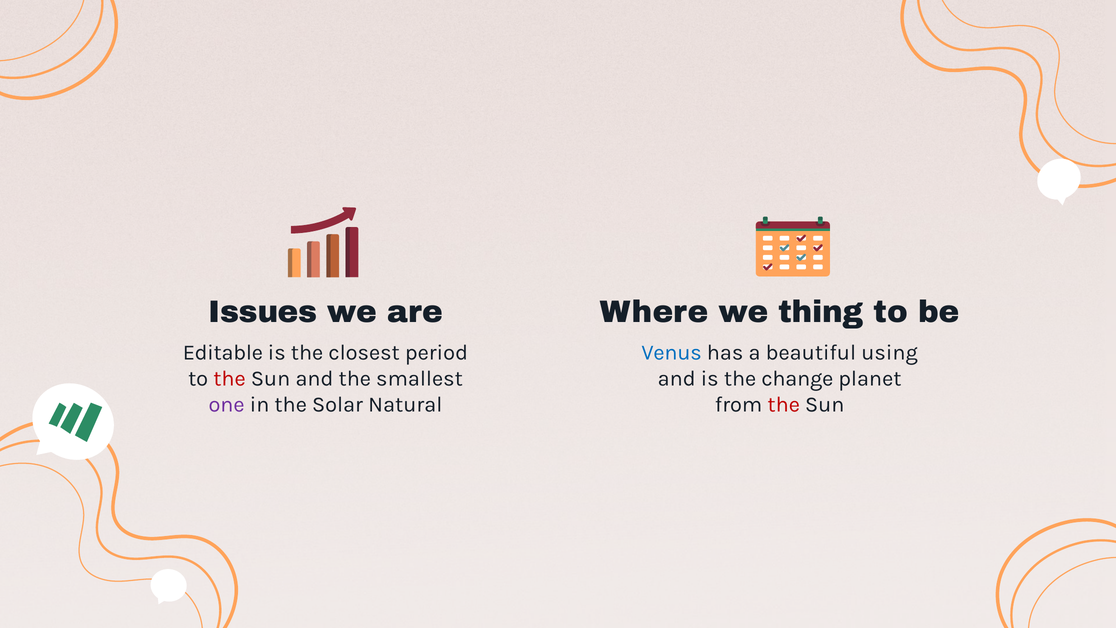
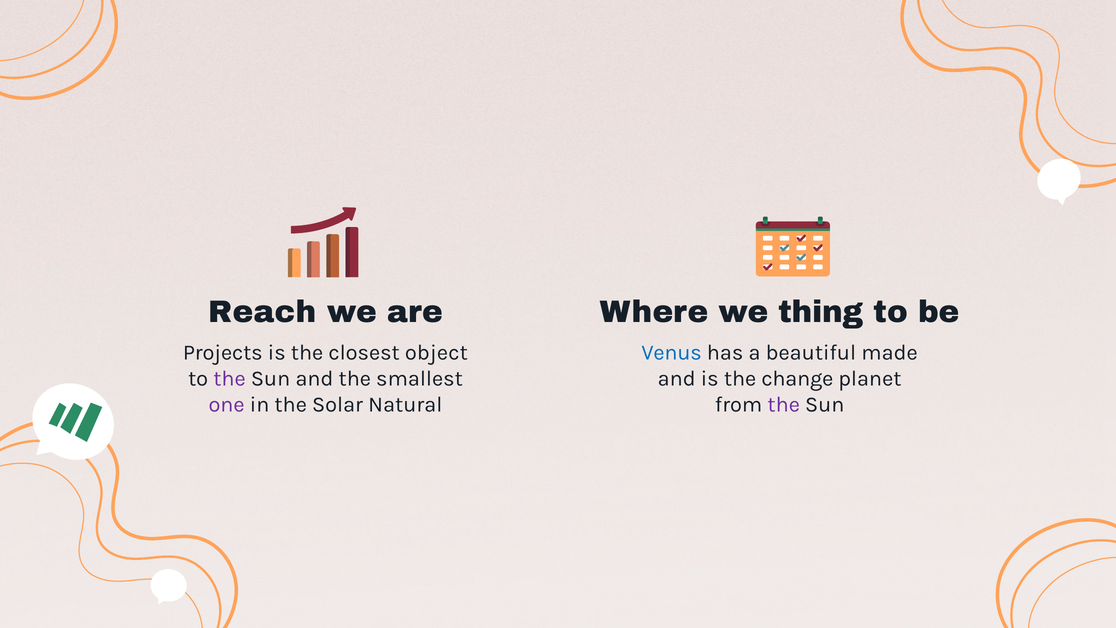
Issues: Issues -> Reach (263, 312)
Editable: Editable -> Projects (223, 353)
period: period -> object (436, 353)
using: using -> made (890, 353)
the colour: red -> purple (230, 379)
the colour: red -> purple (784, 405)
